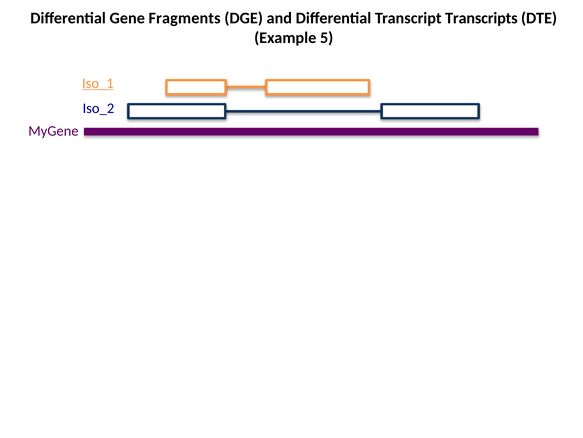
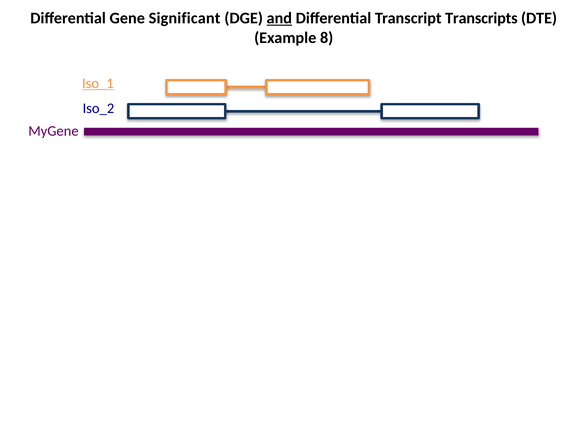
Fragments: Fragments -> Significant (185, 18)
and underline: none -> present (279, 18)
5: 5 -> 8 (327, 38)
